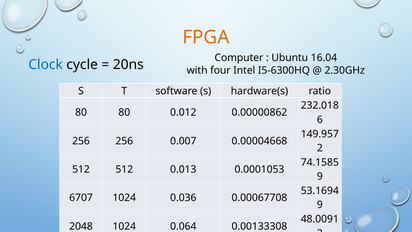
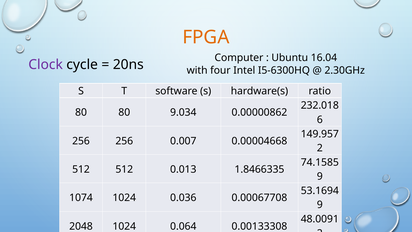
Clock colour: blue -> purple (46, 65)
0.012: 0.012 -> 9.034 (183, 112)
0.0001053: 0.0001053 -> 1.8466335 (259, 169)
6707: 6707 -> 1074 (81, 198)
